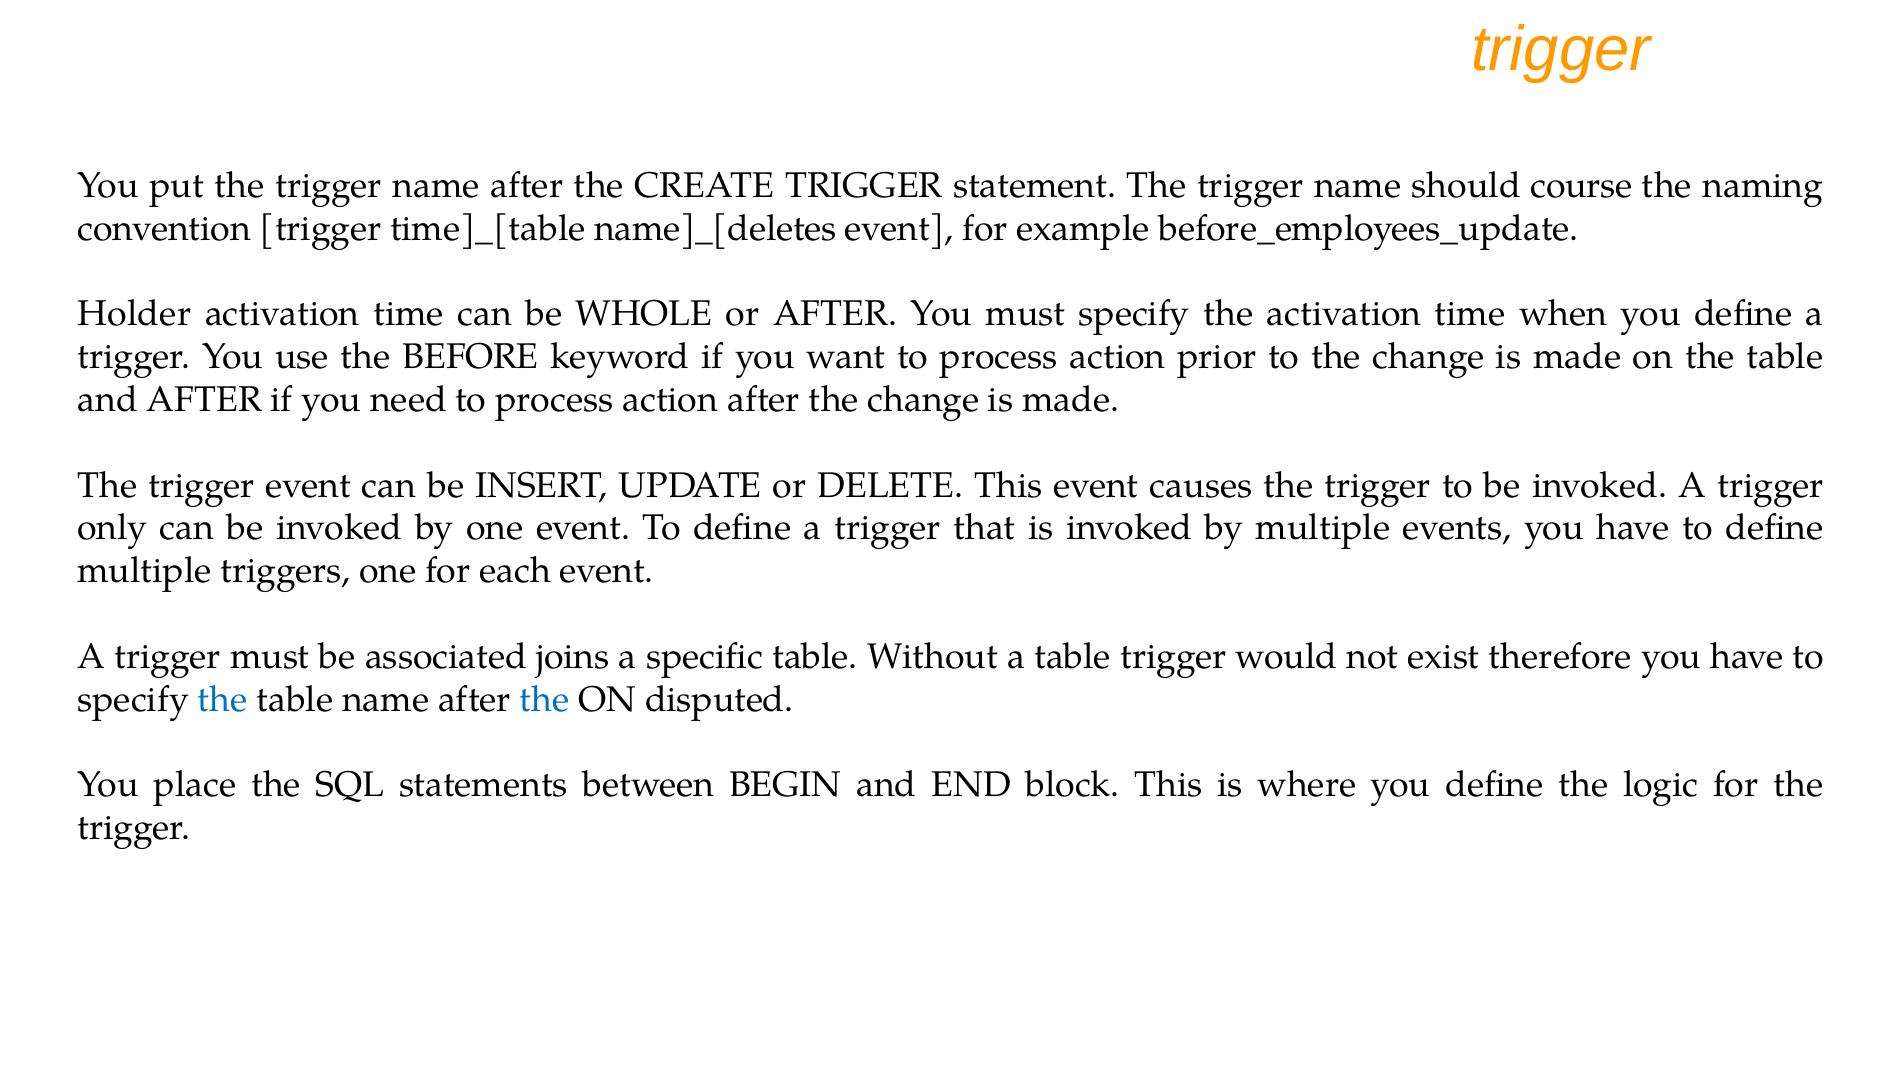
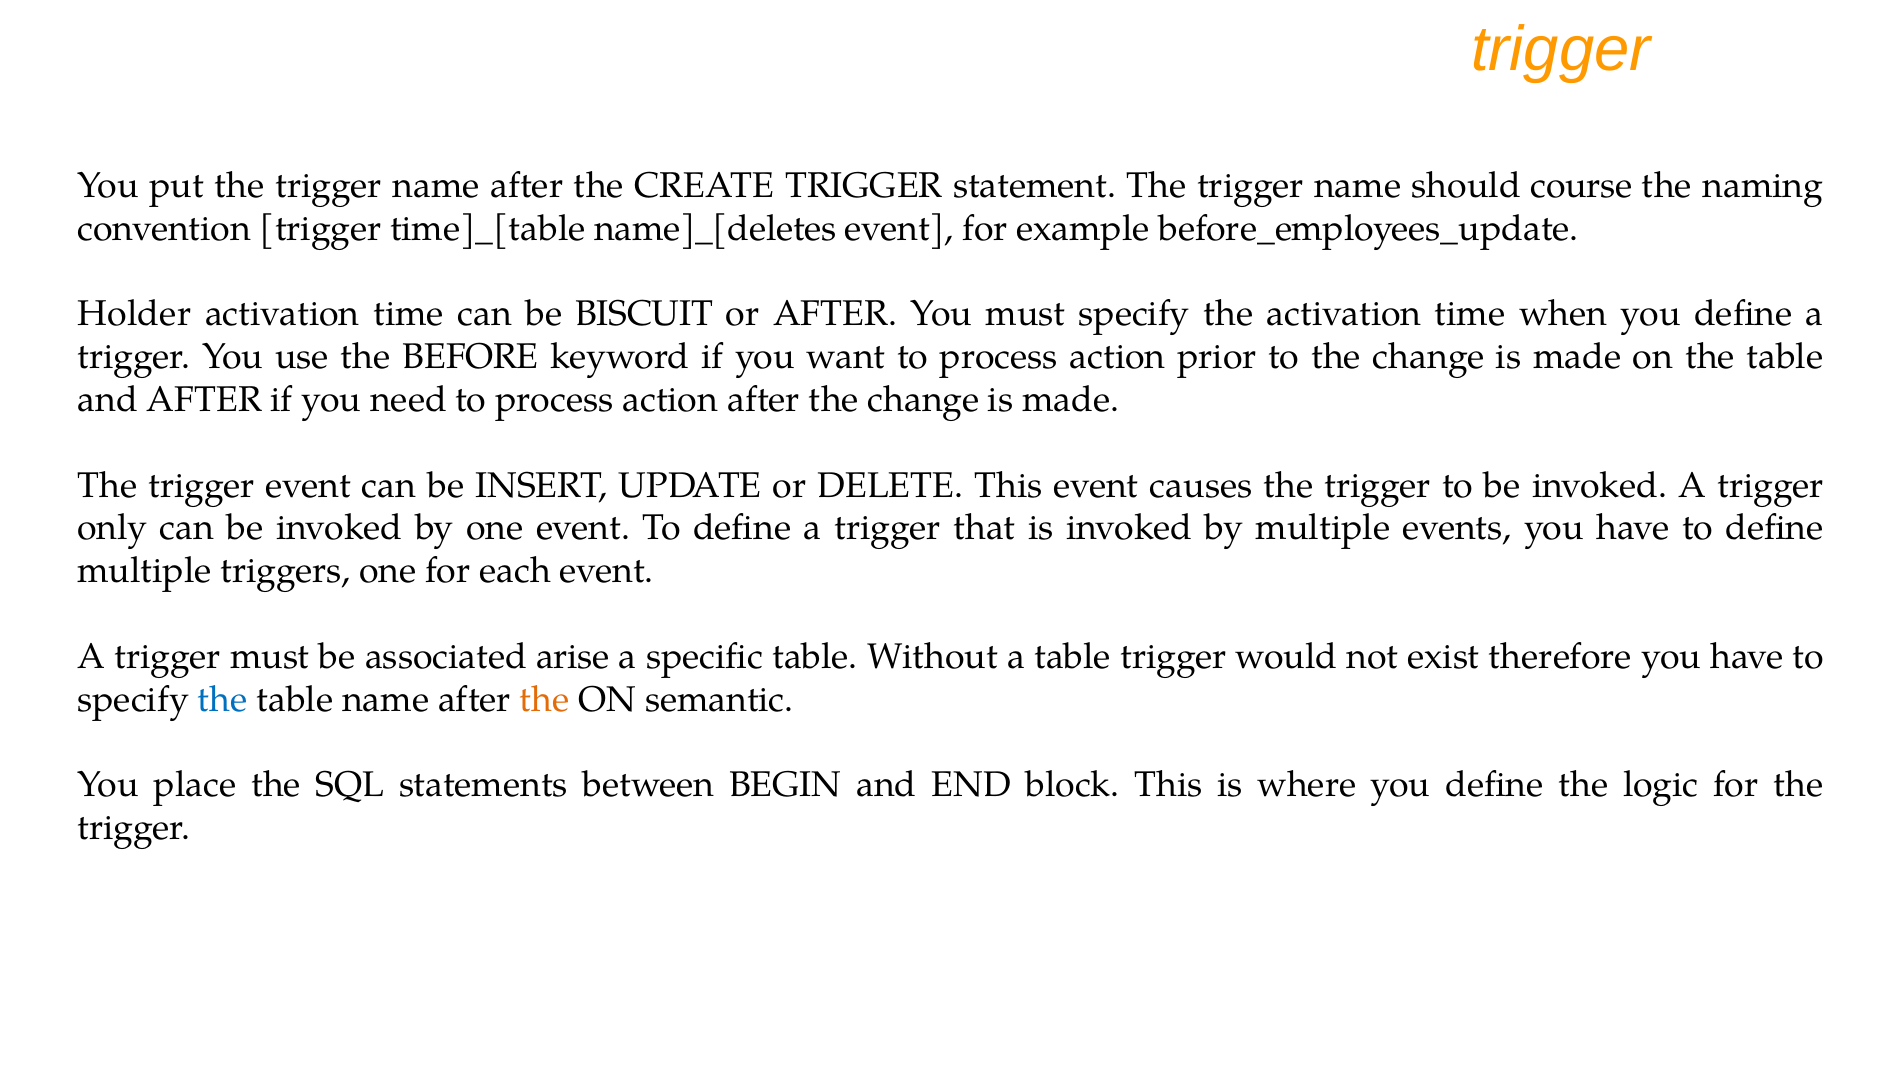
WHOLE: WHOLE -> BISCUIT (644, 314)
joins: joins -> arise (573, 657)
the colour: blue -> orange (545, 700)
disputed: disputed -> semantic (719, 700)
